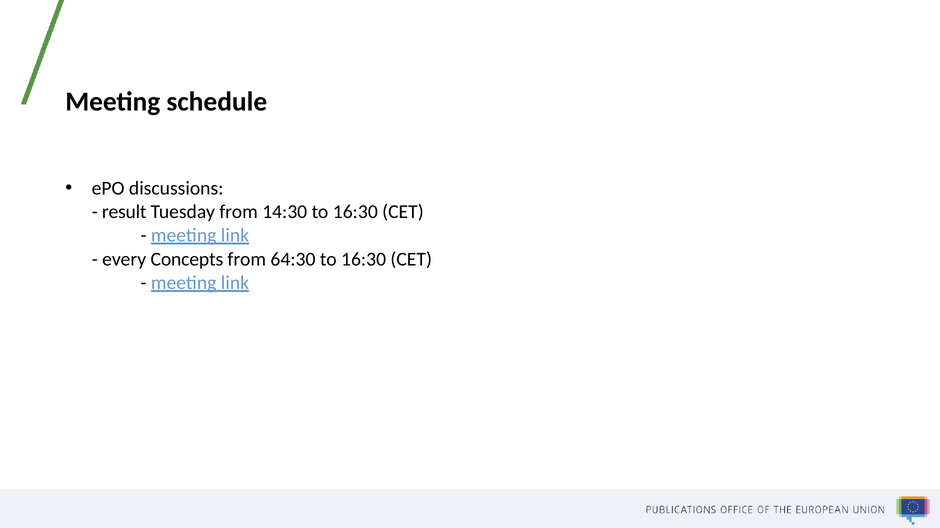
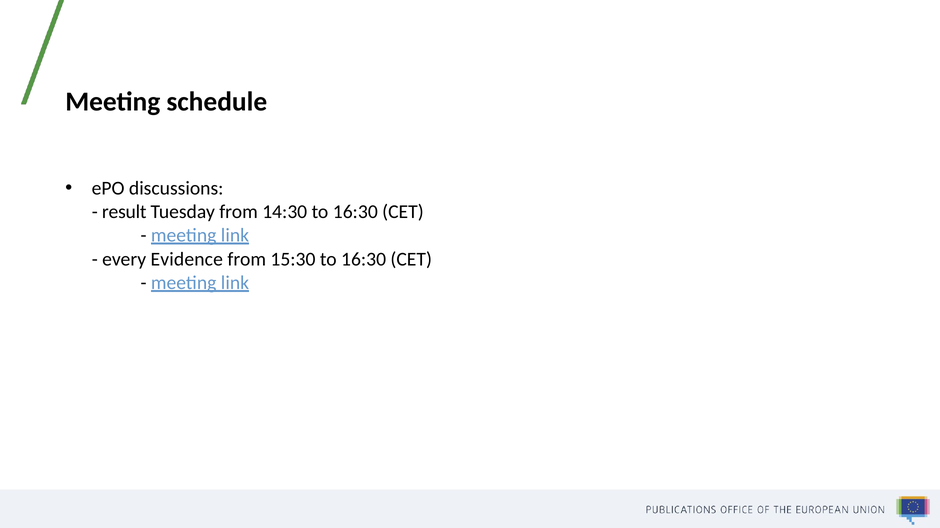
Concepts: Concepts -> Evidence (187, 259)
64:30: 64:30 -> 15:30 (293, 259)
